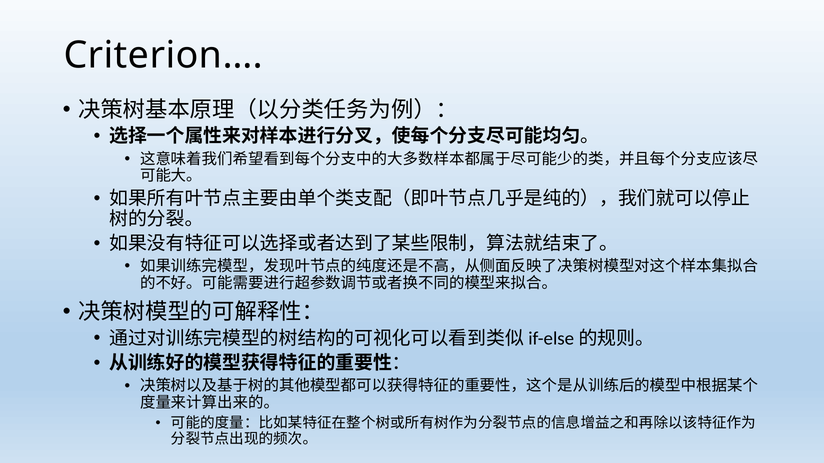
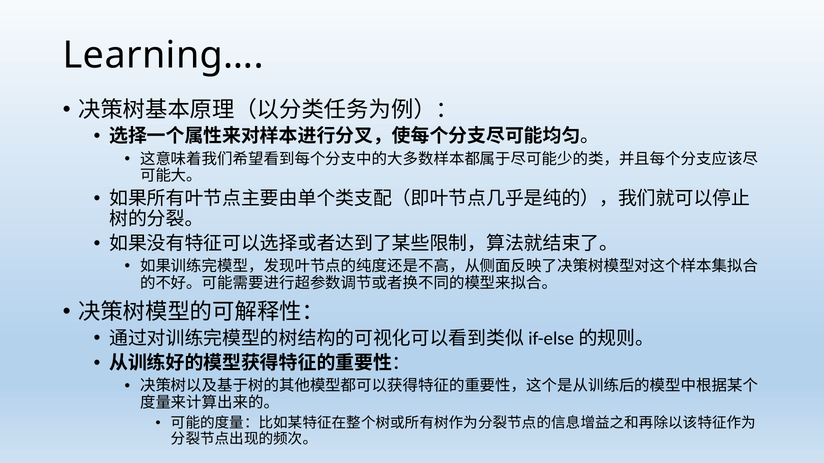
Criterion…: Criterion… -> Learning… (163, 56)
